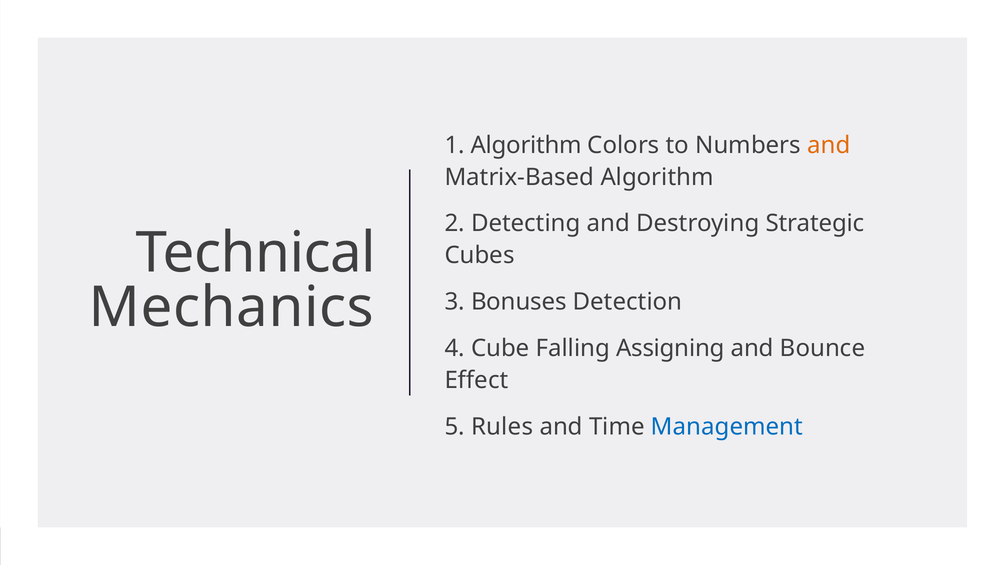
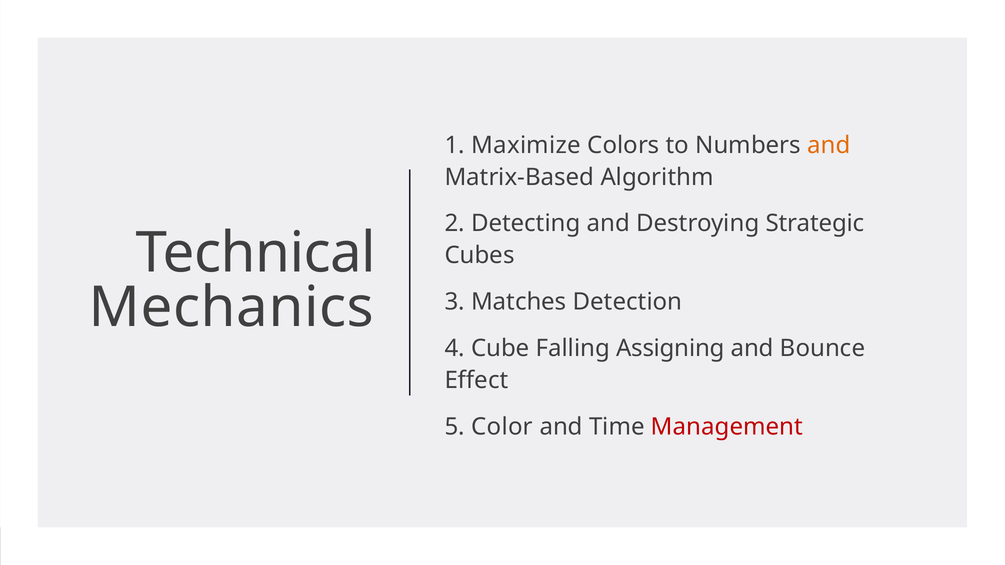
1 Algorithm: Algorithm -> Maximize (526, 145)
Bonuses: Bonuses -> Matches (519, 302)
Rules: Rules -> Color (502, 427)
Management colour: blue -> red (727, 427)
